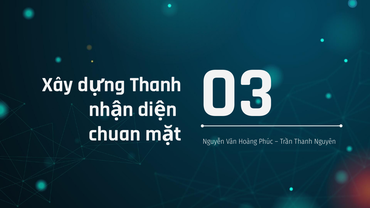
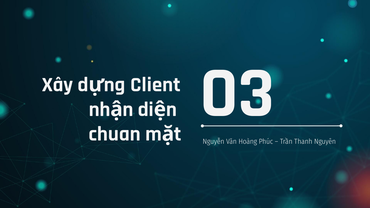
Thanh: Thanh -> Client (155, 85)
